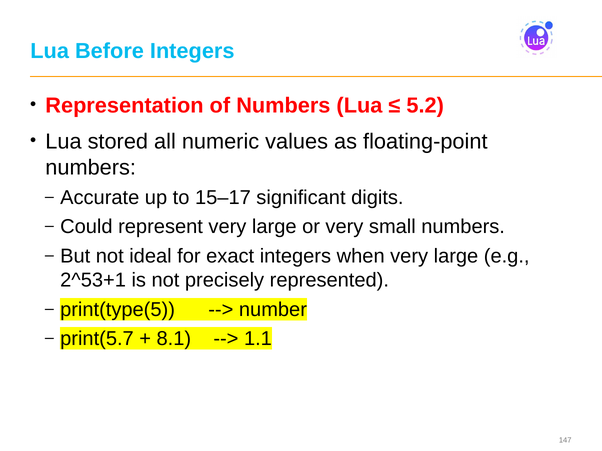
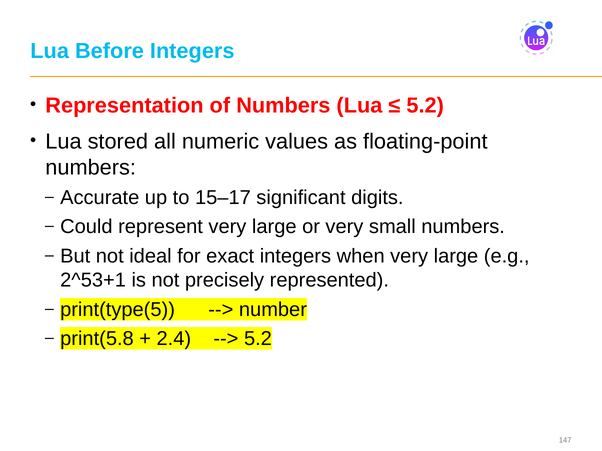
print(5.7: print(5.7 -> print(5.8 (97, 339)
8.1: 8.1 -> 2.4 (174, 339)
1.1: 1.1 -> 5.2 (258, 339)
